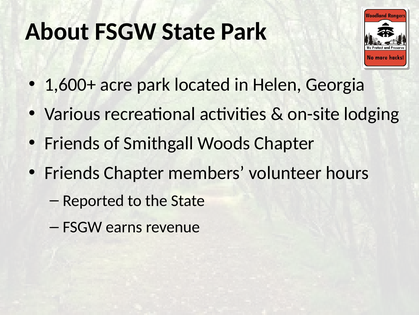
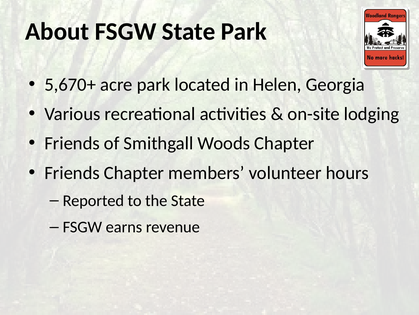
1,600+: 1,600+ -> 5,670+ (70, 84)
